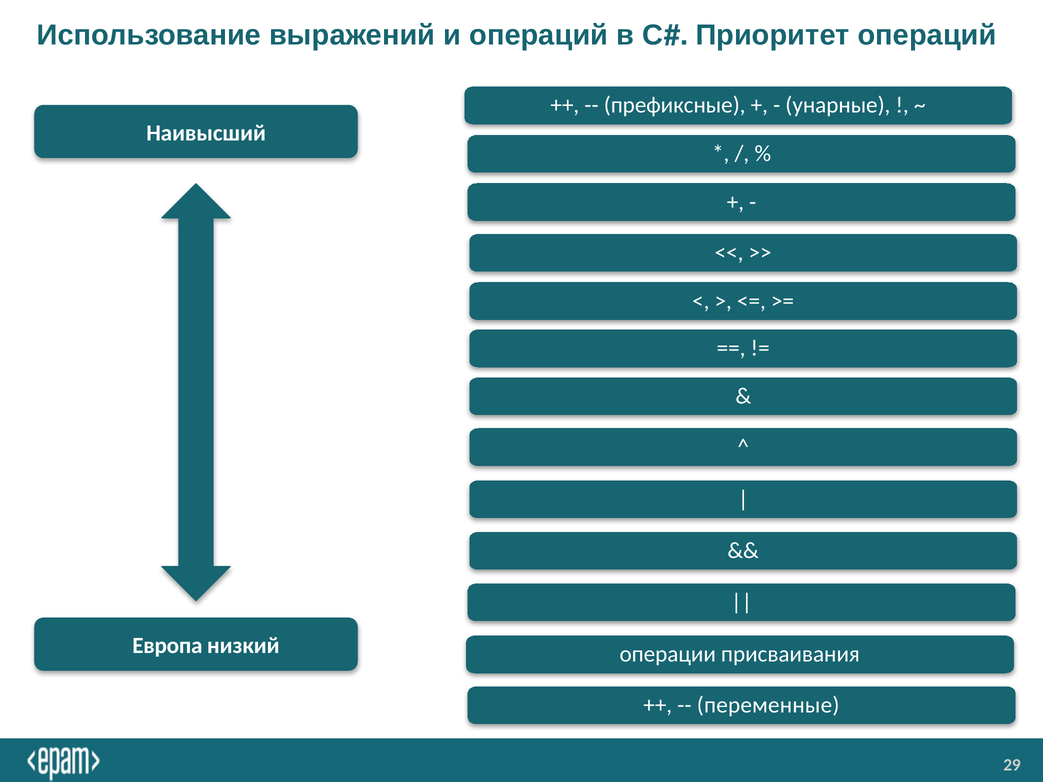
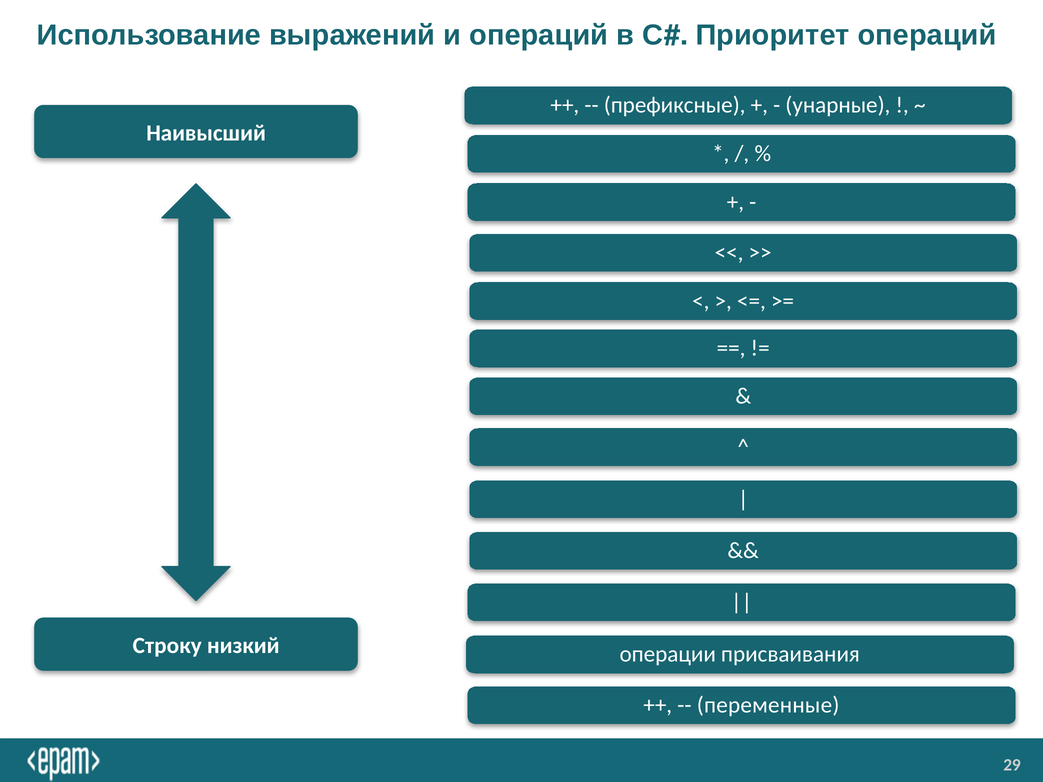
Европа: Европа -> Строку (167, 646)
